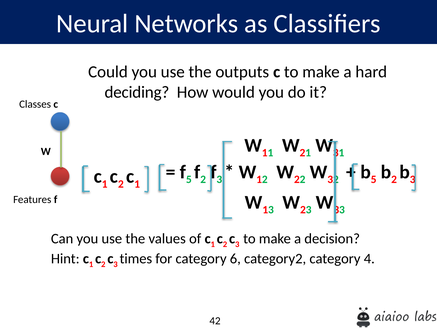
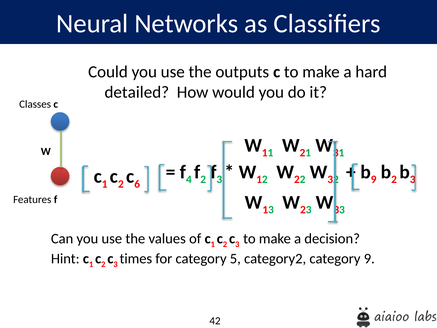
deciding: deciding -> detailed (137, 92)
f 5: 5 -> 4 (189, 179)
5: 5 -> 9 (374, 179)
1: 1 -> 6 (137, 184)
6: 6 -> 5 (235, 258)
category 4: 4 -> 9 (369, 258)
